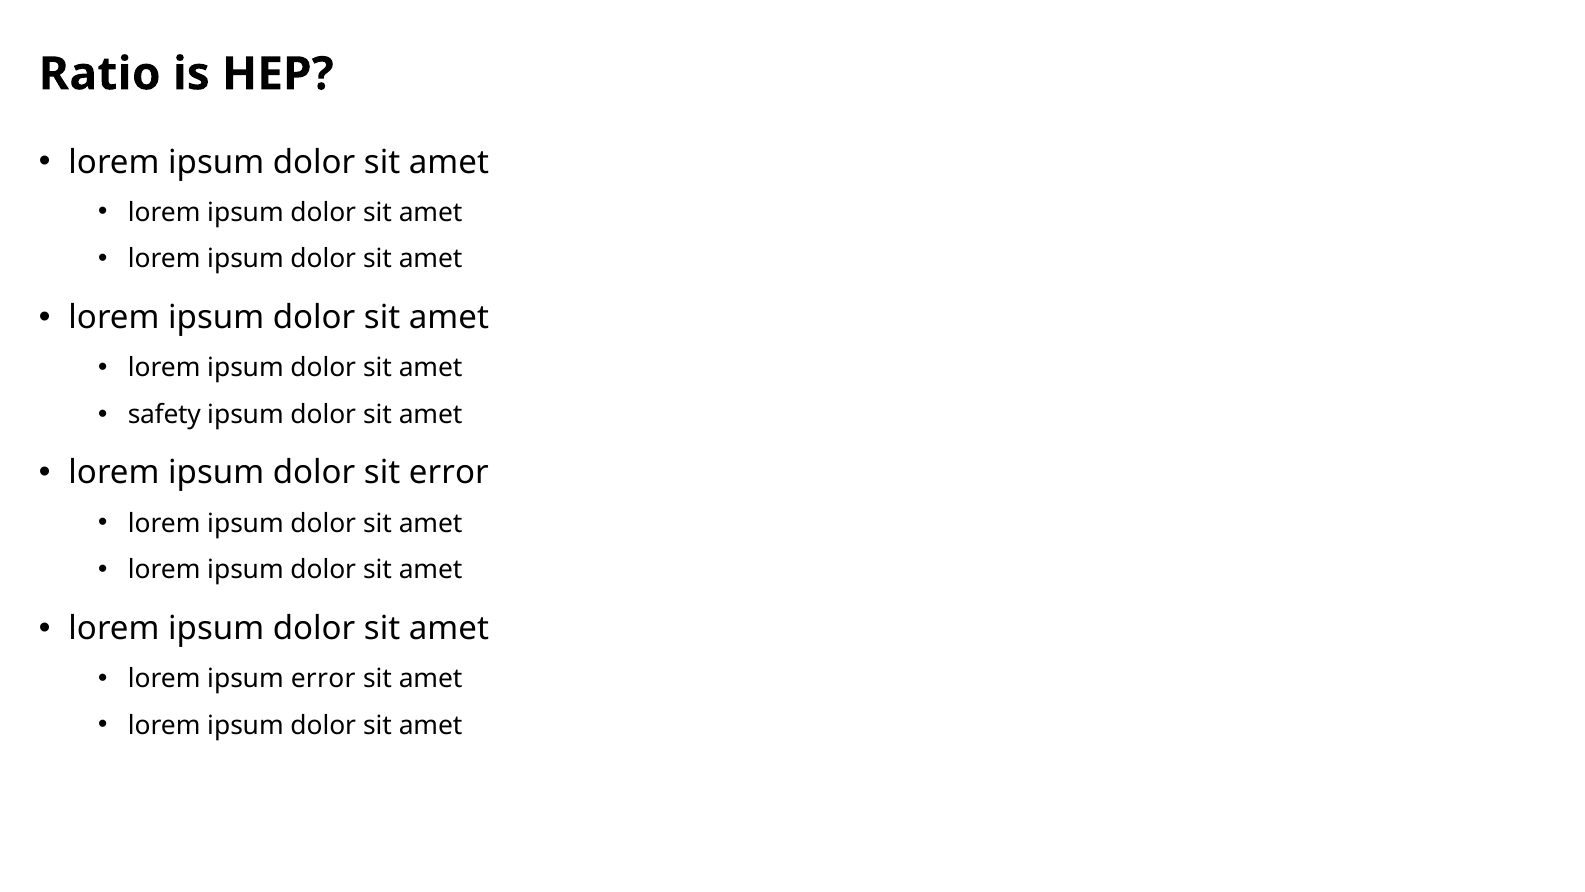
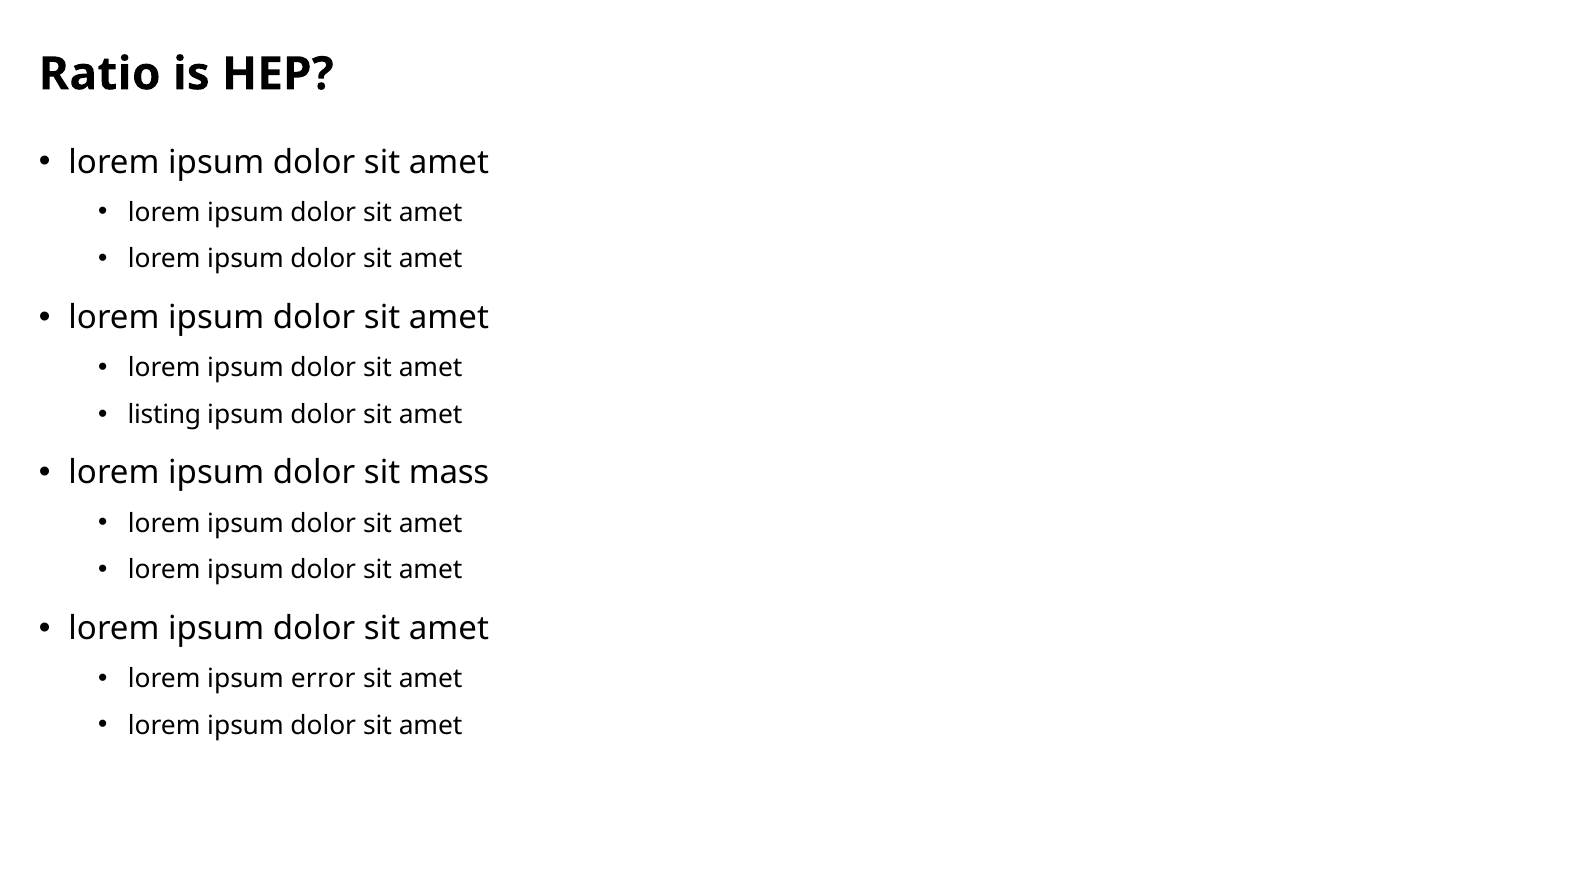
safety: safety -> listing (164, 414)
sit error: error -> mass (449, 473)
